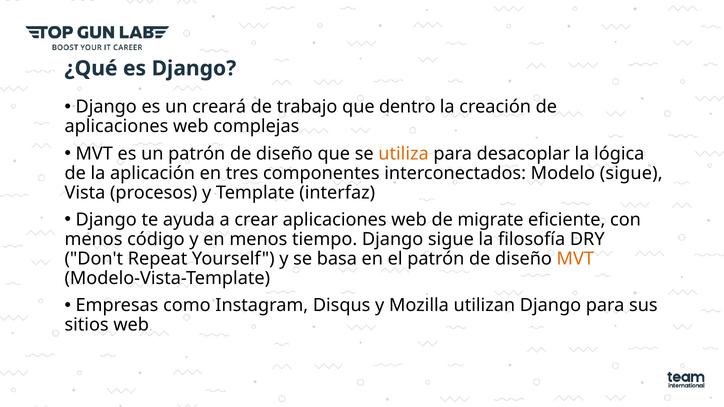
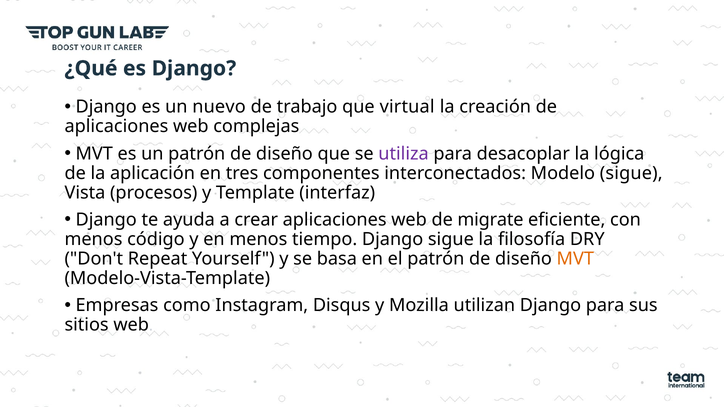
creará: creará -> nuevo (219, 107)
dentro: dentro -> virtual (407, 107)
utiliza colour: orange -> purple (404, 154)
